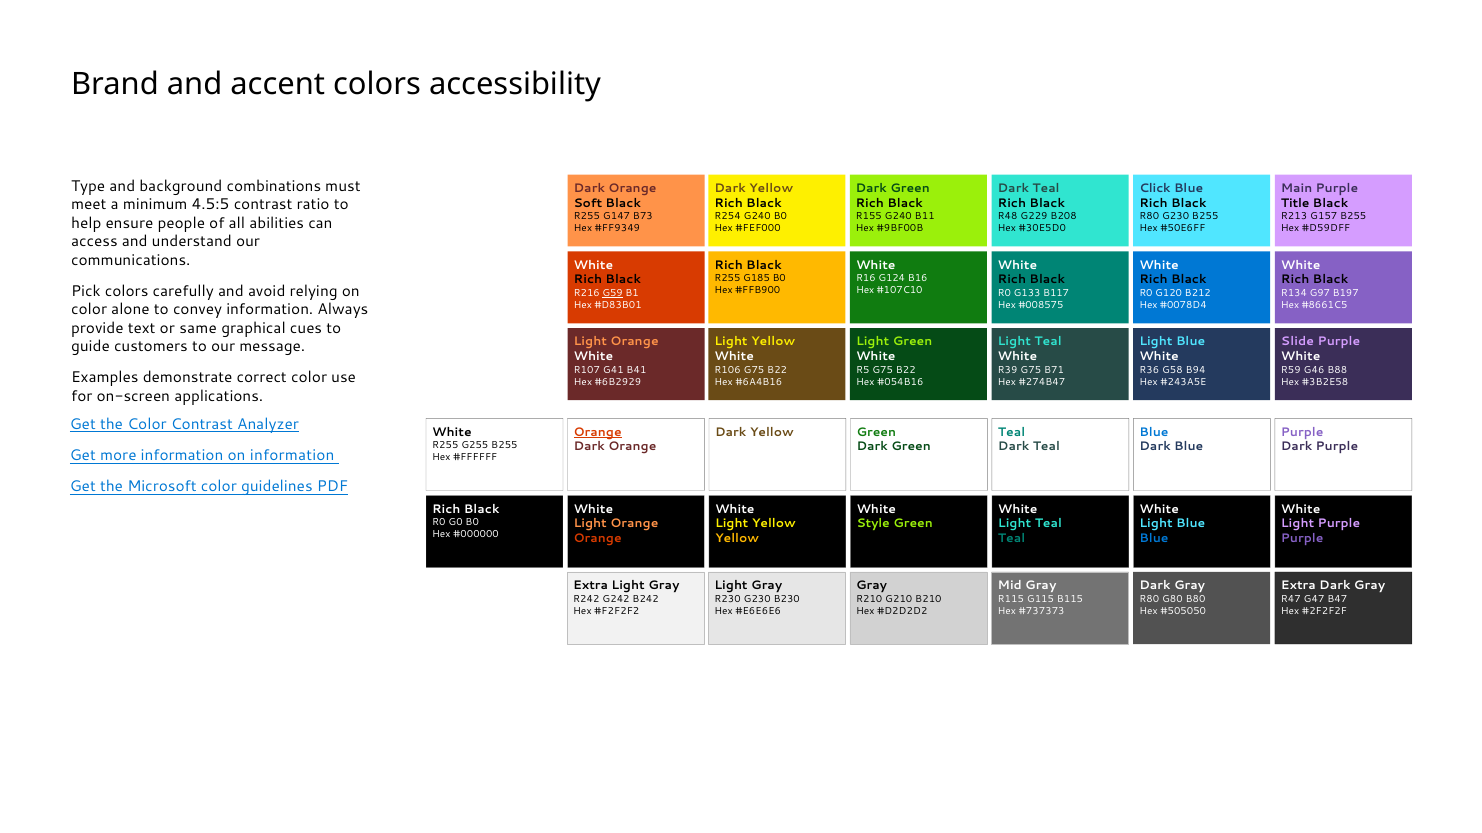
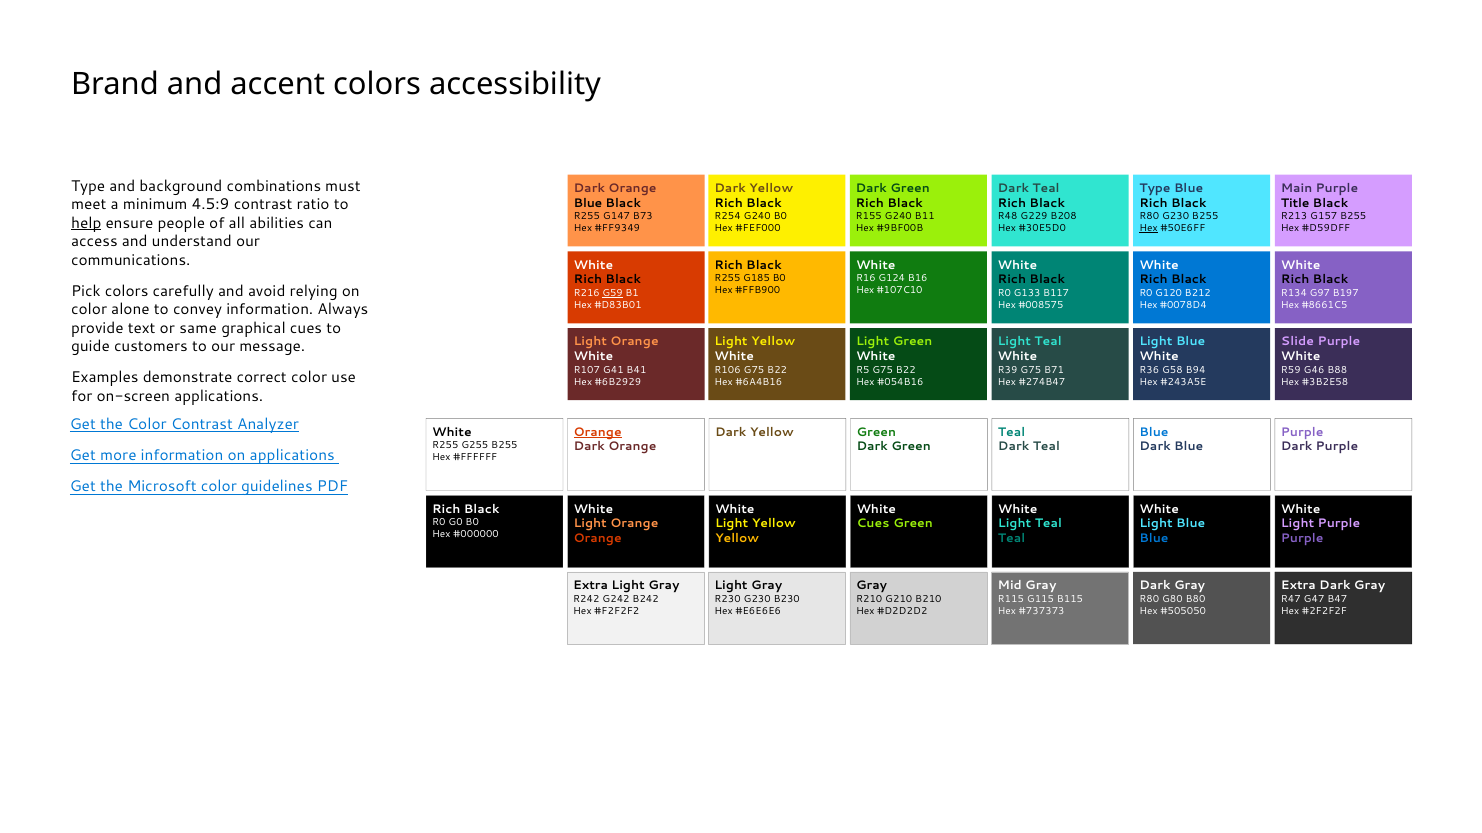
Click: Click -> Type (1155, 188)
Soft: Soft -> Blue (588, 203)
4.5:5: 4.5:5 -> 4.5:9 (211, 205)
help underline: none -> present (86, 223)
Hex underline: none -> present (1148, 229)
on information: information -> applications (292, 455)
Style: Style -> Cues (873, 524)
